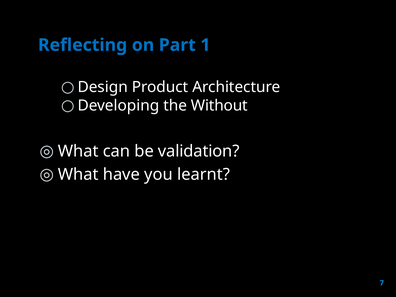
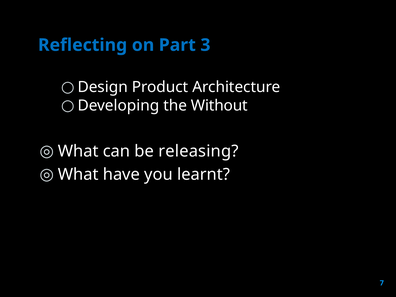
1: 1 -> 3 (205, 45)
validation: validation -> releasing (199, 151)
